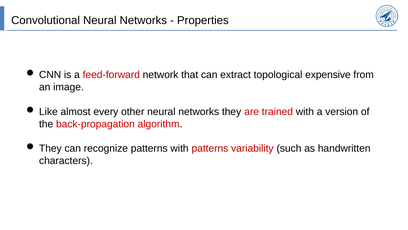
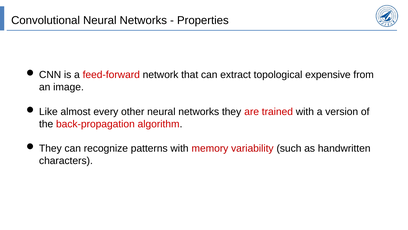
with patterns: patterns -> memory (210, 148)
